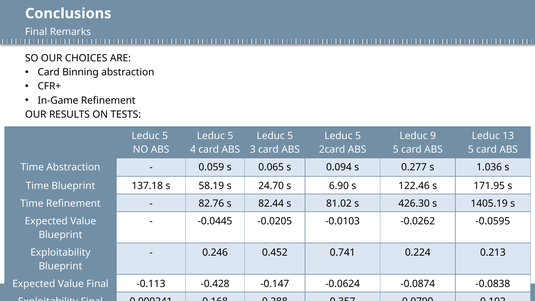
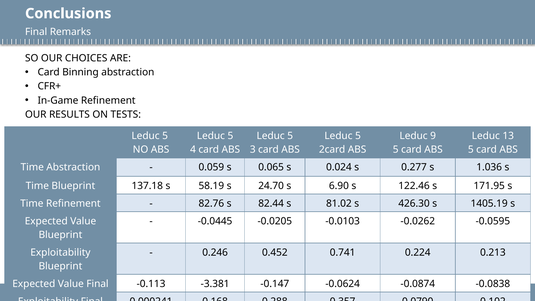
0.094: 0.094 -> 0.024 (339, 167)
-0.428: -0.428 -> -3.381 (215, 284)
